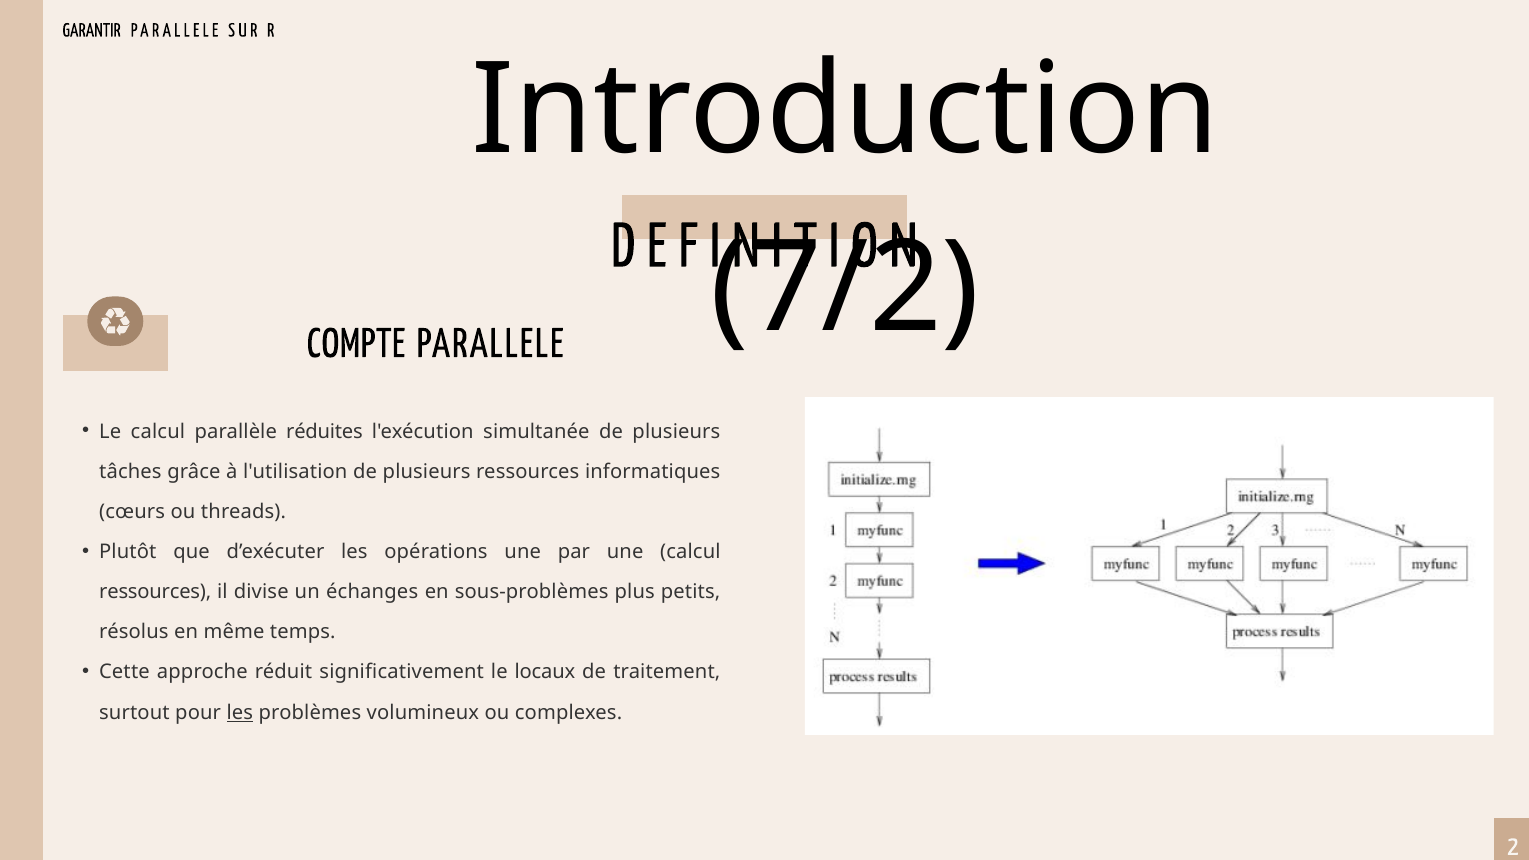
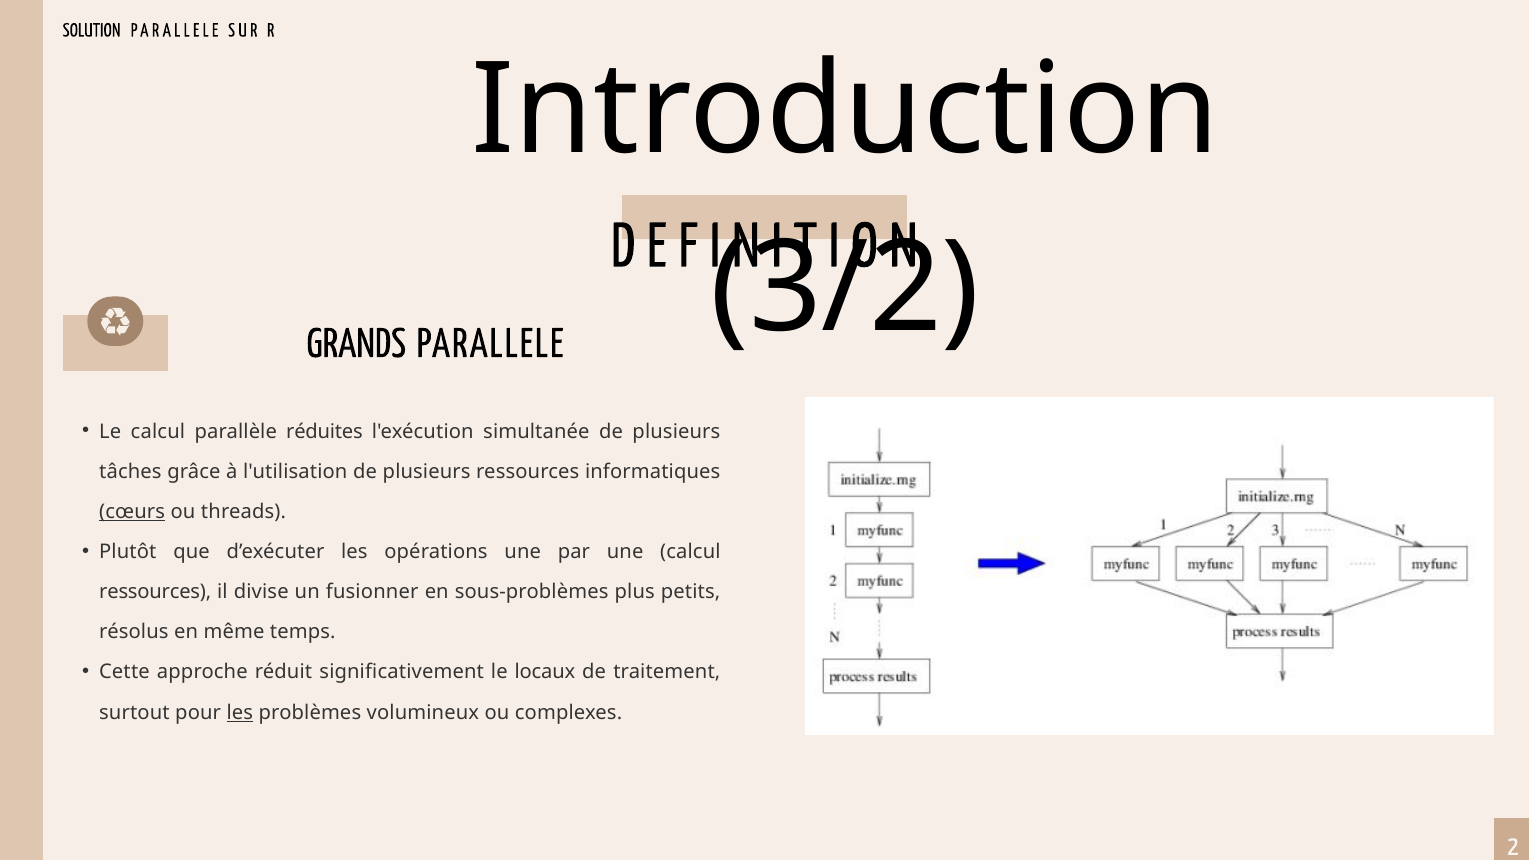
GARANTIR: GARANTIR -> SOLUTION (92, 30)
7/2: 7/2 -> 3/2 (845, 288)
COMPTE: COMPTE -> GRANDS (356, 343)
cœurs underline: none -> present (132, 512)
échanges: échanges -> fusionner (372, 592)
